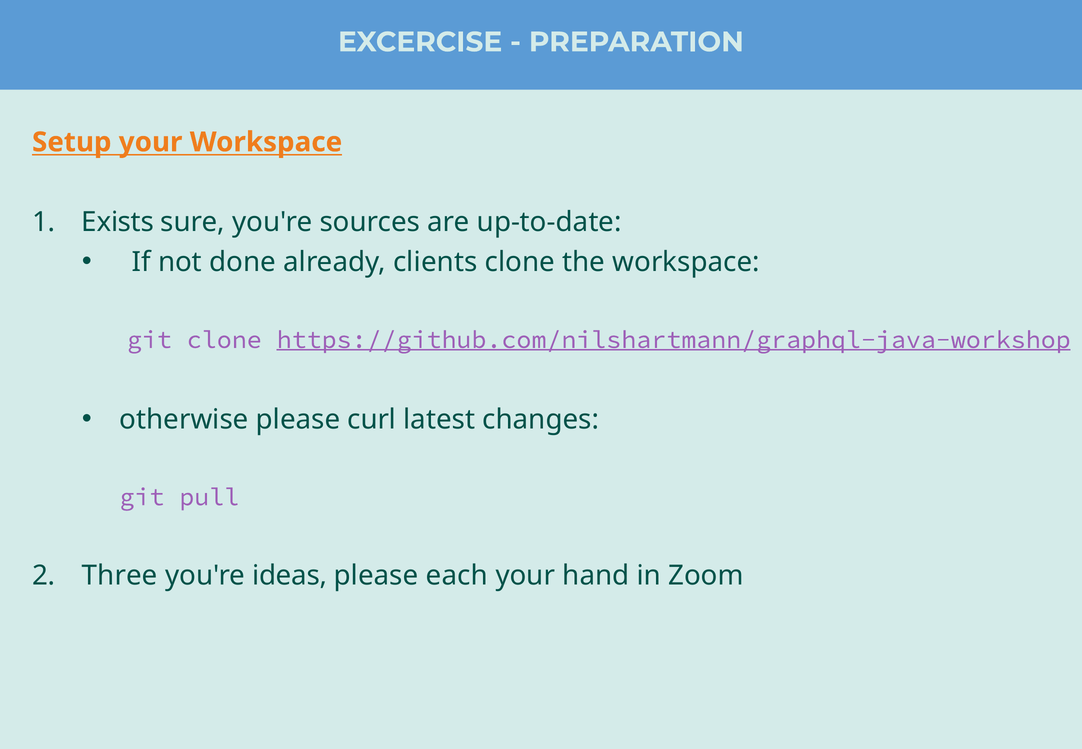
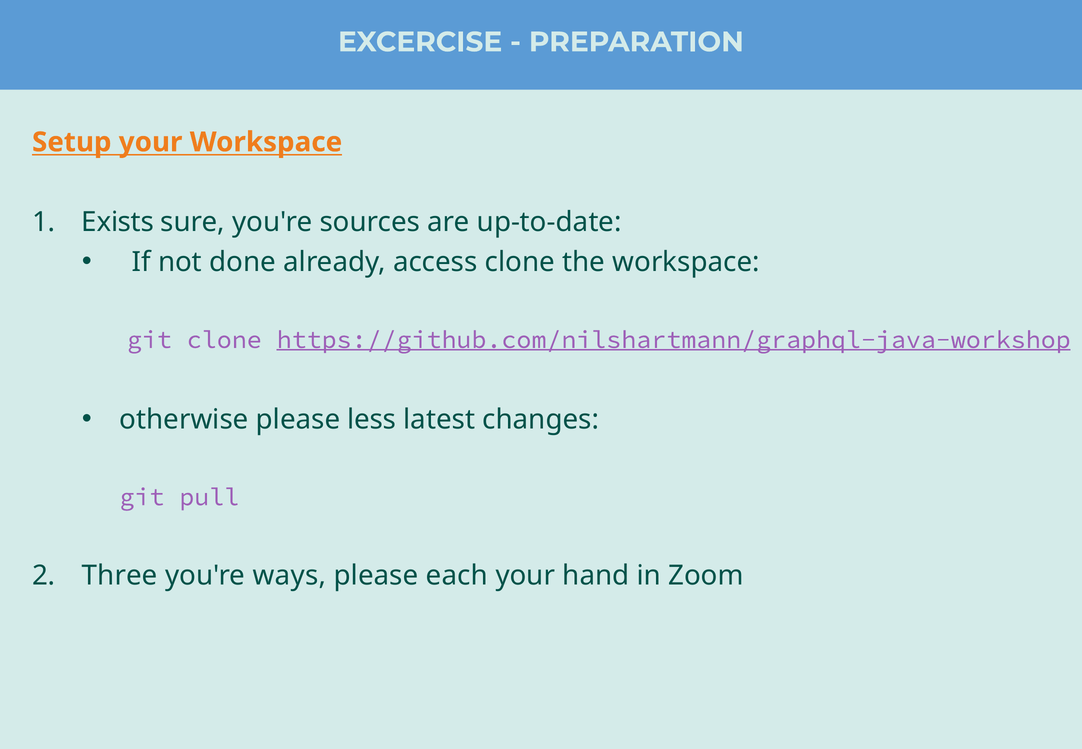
clients: clients -> access (435, 262)
curl: curl -> less (372, 420)
ideas: ideas -> ways (289, 575)
